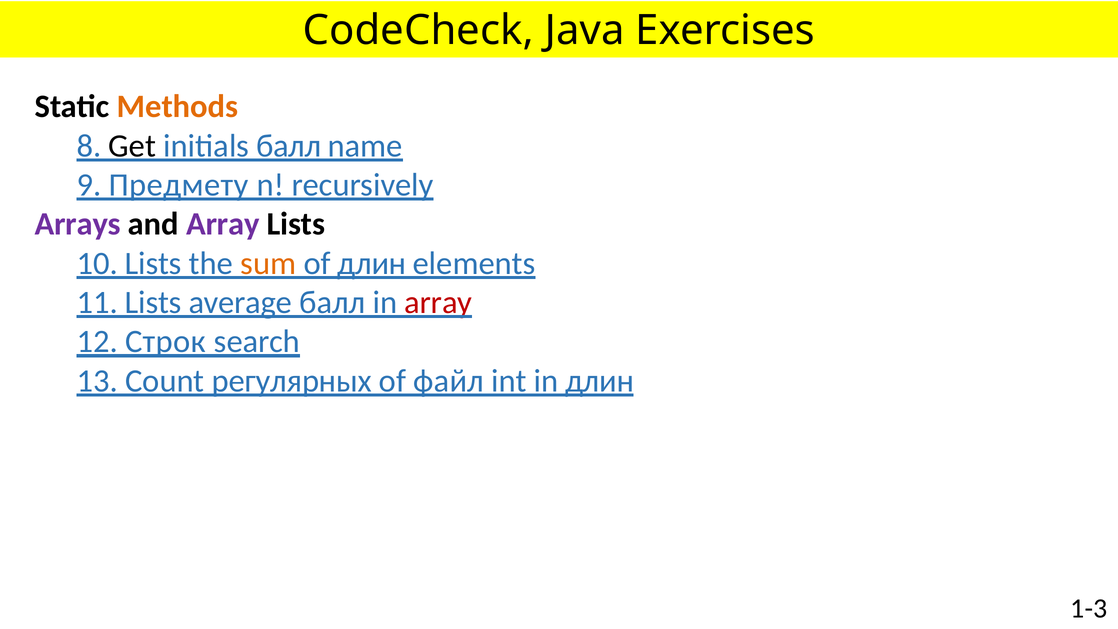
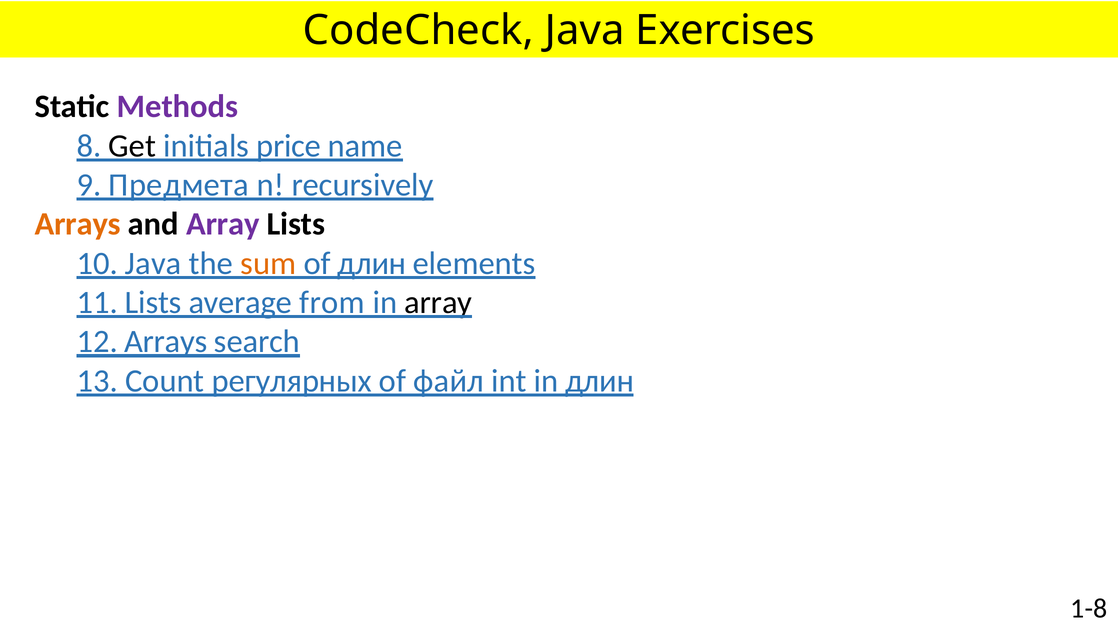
Methods colour: orange -> purple (177, 107)
initials балл: балл -> price (289, 146)
Предмету: Предмету -> Предмета (179, 185)
Arrays colour: purple -> orange (78, 224)
10 Lists: Lists -> Java (153, 263)
average балл: балл -> from (332, 302)
array colour: red -> black (438, 302)
12 Строк: Строк -> Arrays (166, 342)
1-3: 1-3 -> 1-8 (1089, 608)
